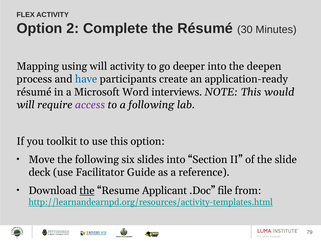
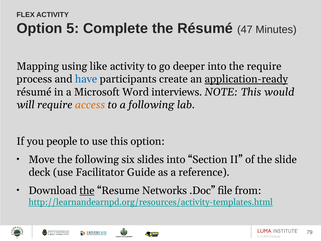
2: 2 -> 5 (73, 28)
30: 30 -> 47 (245, 30)
using will: will -> like (98, 66)
the deepen: deepen -> require (264, 66)
application-ready underline: none -> present (246, 79)
access colour: purple -> orange (90, 105)
toolkit: toolkit -> people (62, 141)
Applicant: Applicant -> Networks (165, 190)
